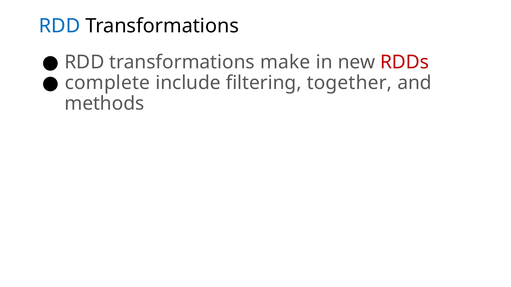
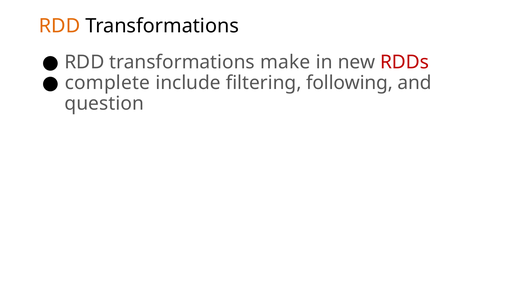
RDD colour: blue -> orange (60, 26)
together: together -> following (350, 83)
methods: methods -> question (104, 104)
